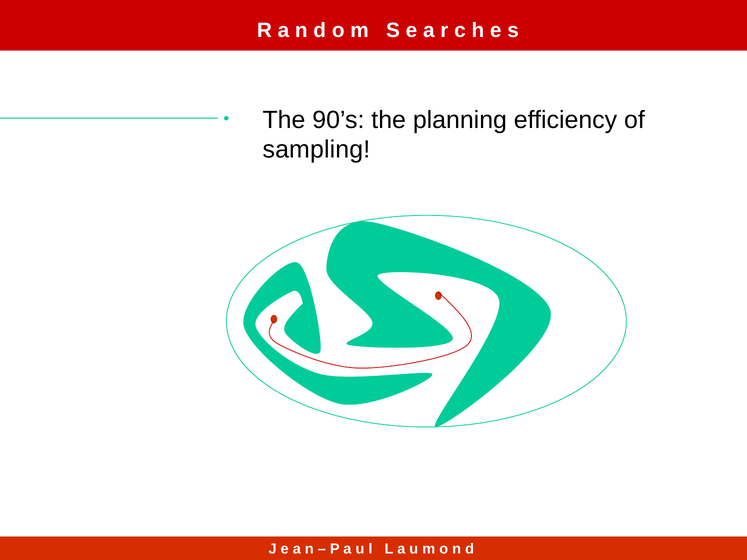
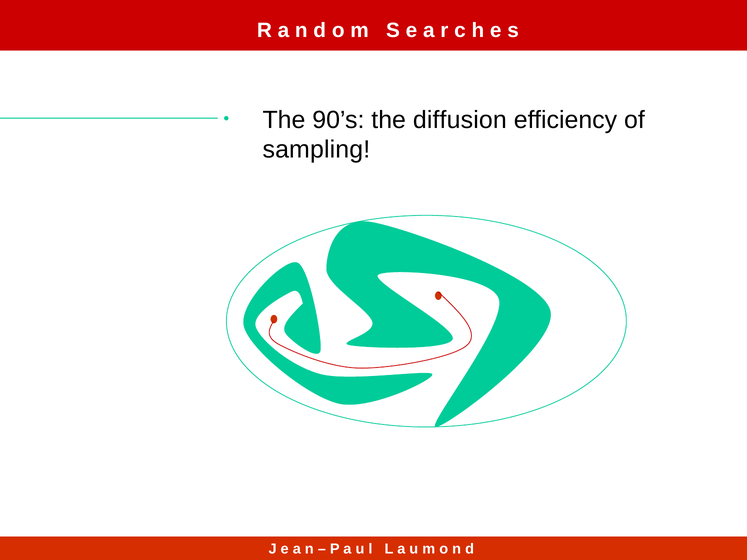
planning: planning -> diffusion (460, 120)
